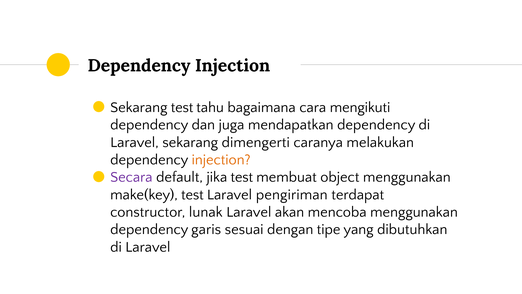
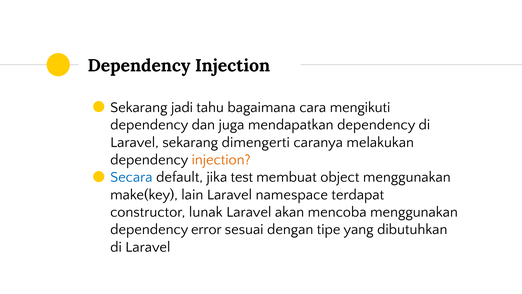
Sekarang test: test -> jadi (182, 107)
Secara colour: purple -> blue (131, 177)
make(key test: test -> lain (192, 194)
pengiriman: pengiriman -> namespace (292, 194)
garis: garis -> error (206, 229)
